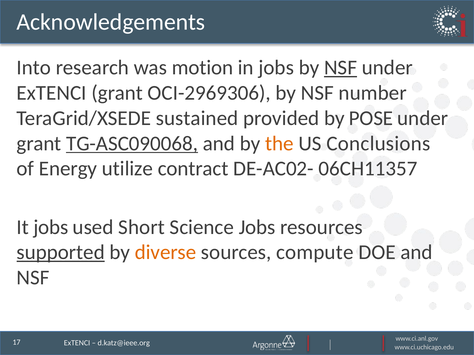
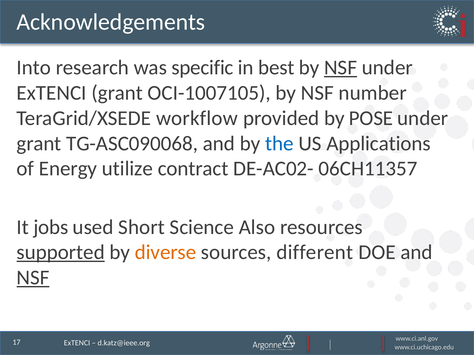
motion: motion -> specific (202, 68)
in jobs: jobs -> best (276, 68)
OCI-2969306: OCI-2969306 -> OCI-1007105 (209, 93)
sustained: sustained -> workflow (197, 118)
TG-ASC090068 underline: present -> none (132, 144)
the colour: orange -> blue (279, 144)
Conclusions: Conclusions -> Applications (379, 144)
Science Jobs: Jobs -> Also (257, 227)
compute: compute -> different (315, 253)
NSF underline: none -> present (33, 278)
